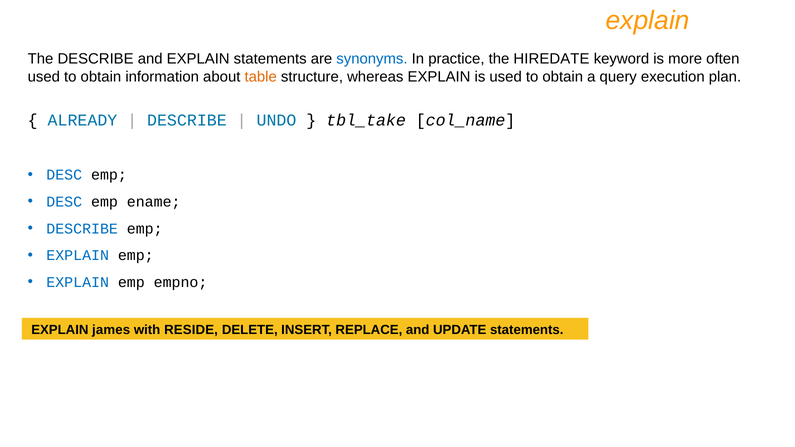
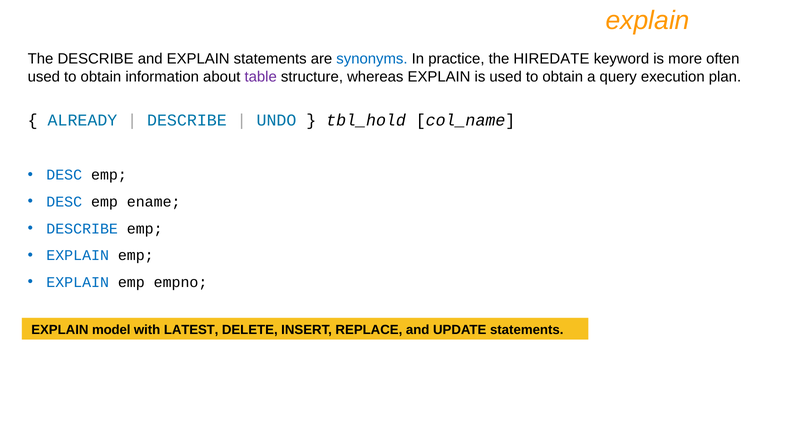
table colour: orange -> purple (261, 77)
tbl_take: tbl_take -> tbl_hold (366, 120)
james: james -> model (111, 330)
RESIDE: RESIDE -> LATEST (191, 330)
